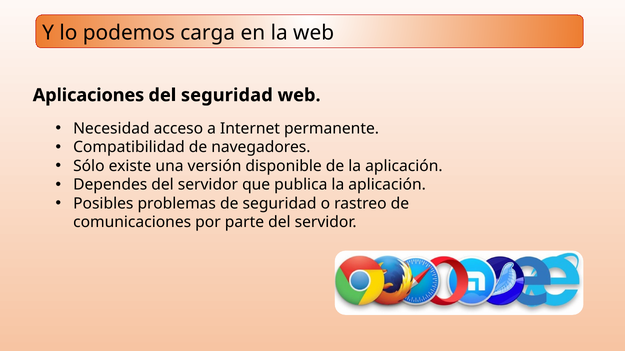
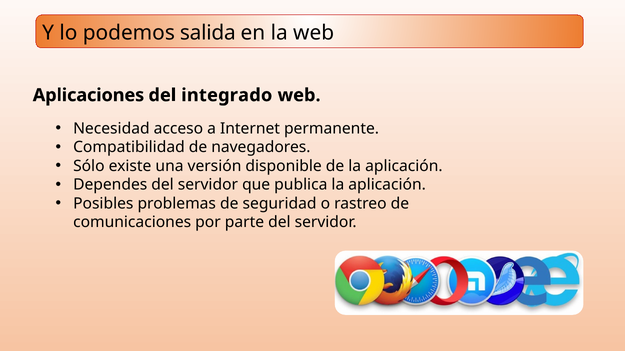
carga: carga -> salida (208, 33)
del seguridad: seguridad -> integrado (227, 95)
